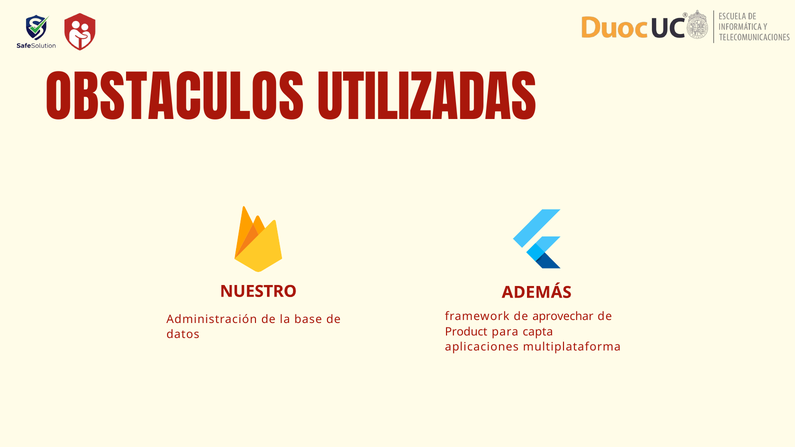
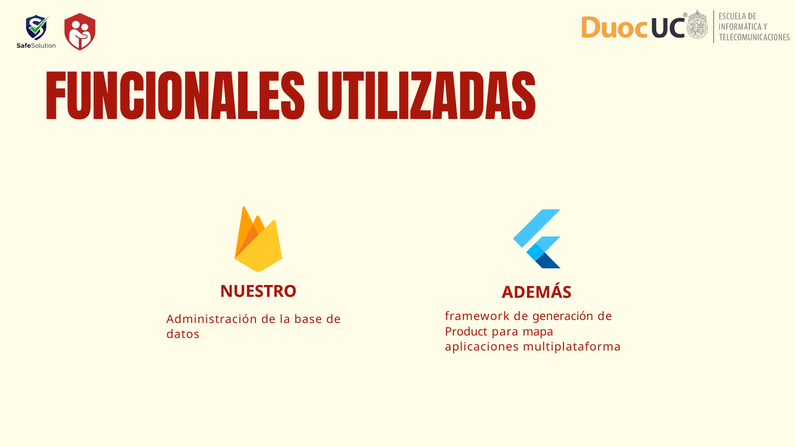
OBSTACULOS: OBSTACULOS -> FUNCIONALES (175, 101)
aprovechar: aprovechar -> generación (563, 317)
capta: capta -> mapa (538, 332)
